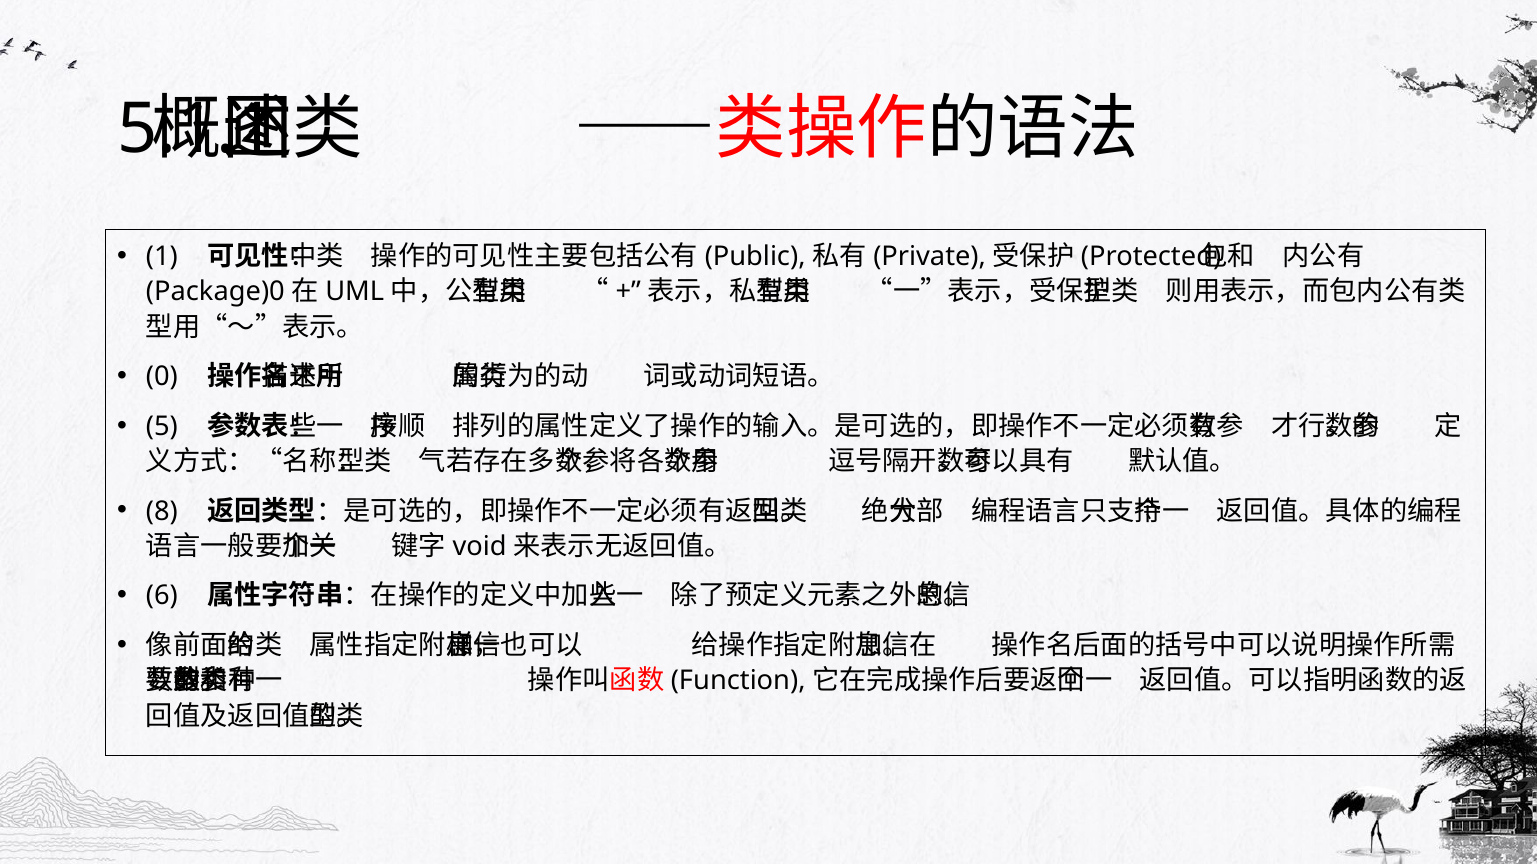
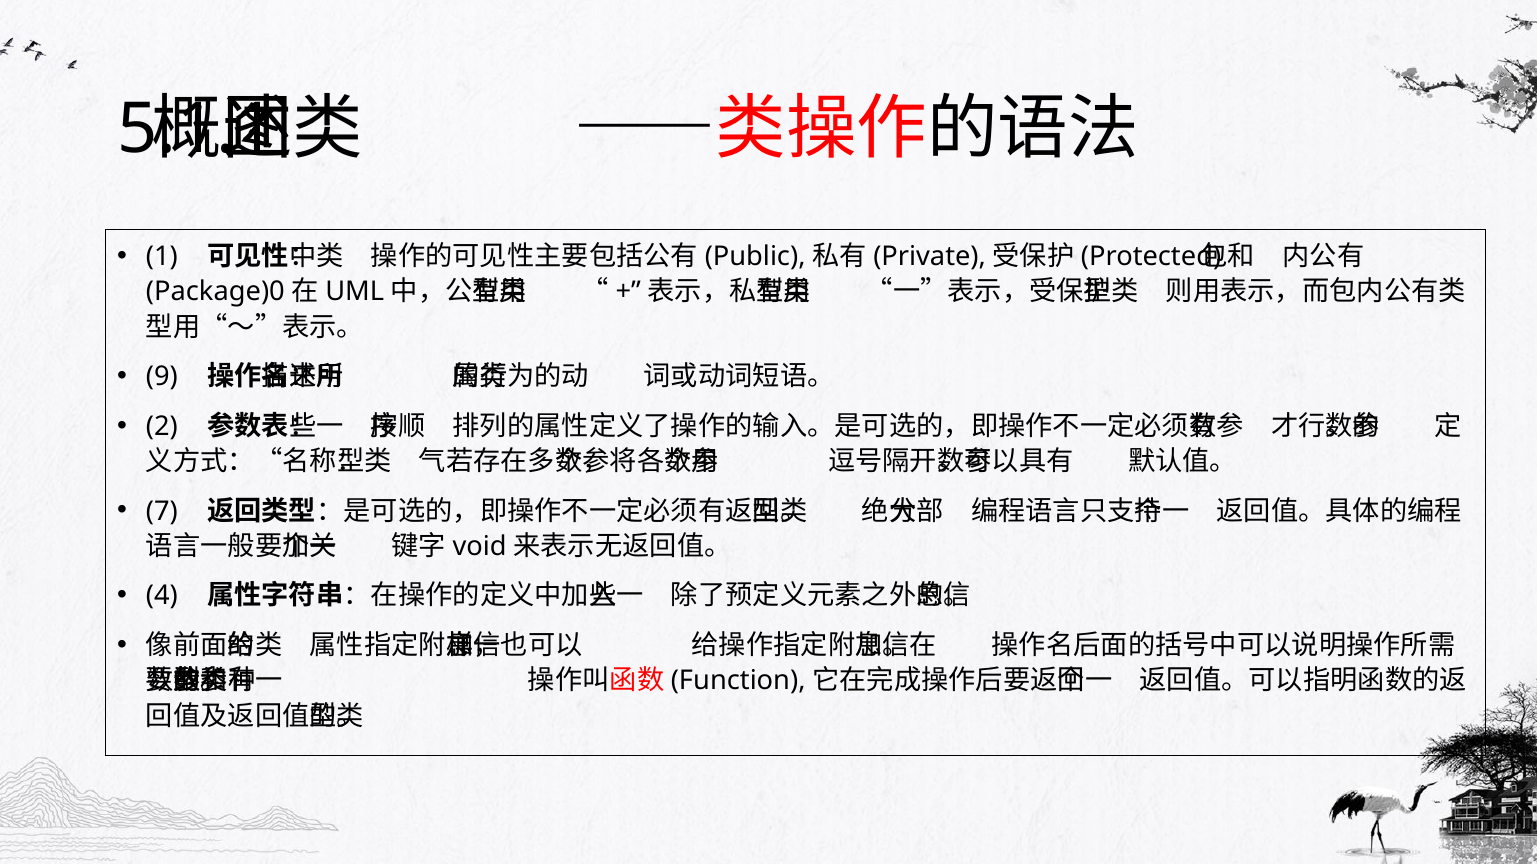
0: 0 -> 9 (162, 377)
5: 5 -> 2 (162, 427)
8: 8 -> 7 (162, 511)
6: 6 -> 4 (162, 596)
